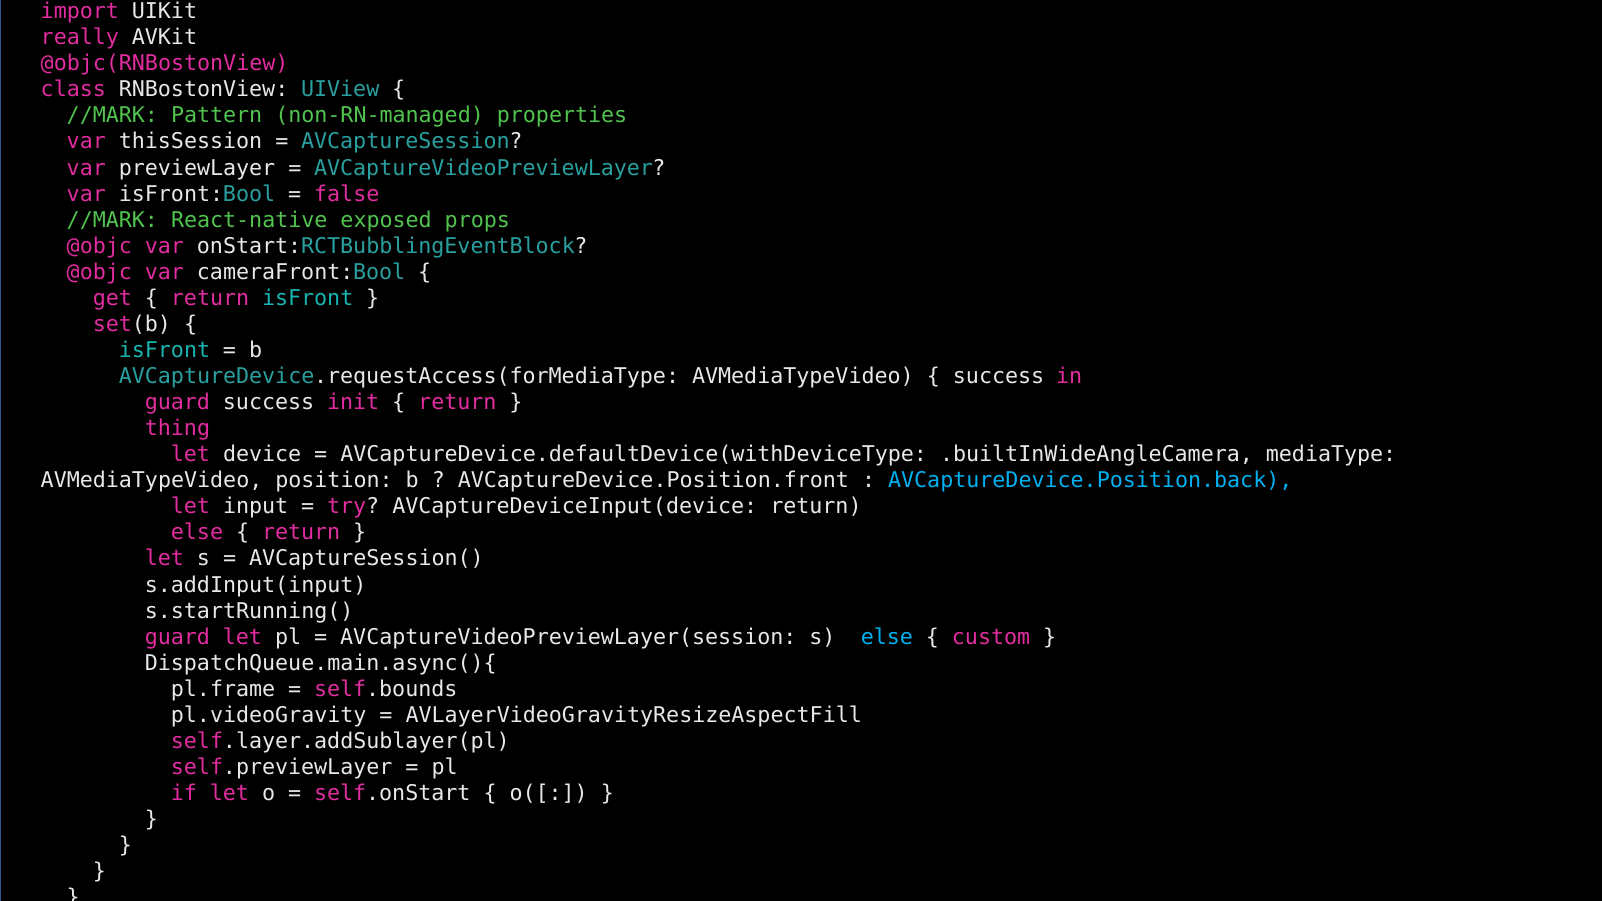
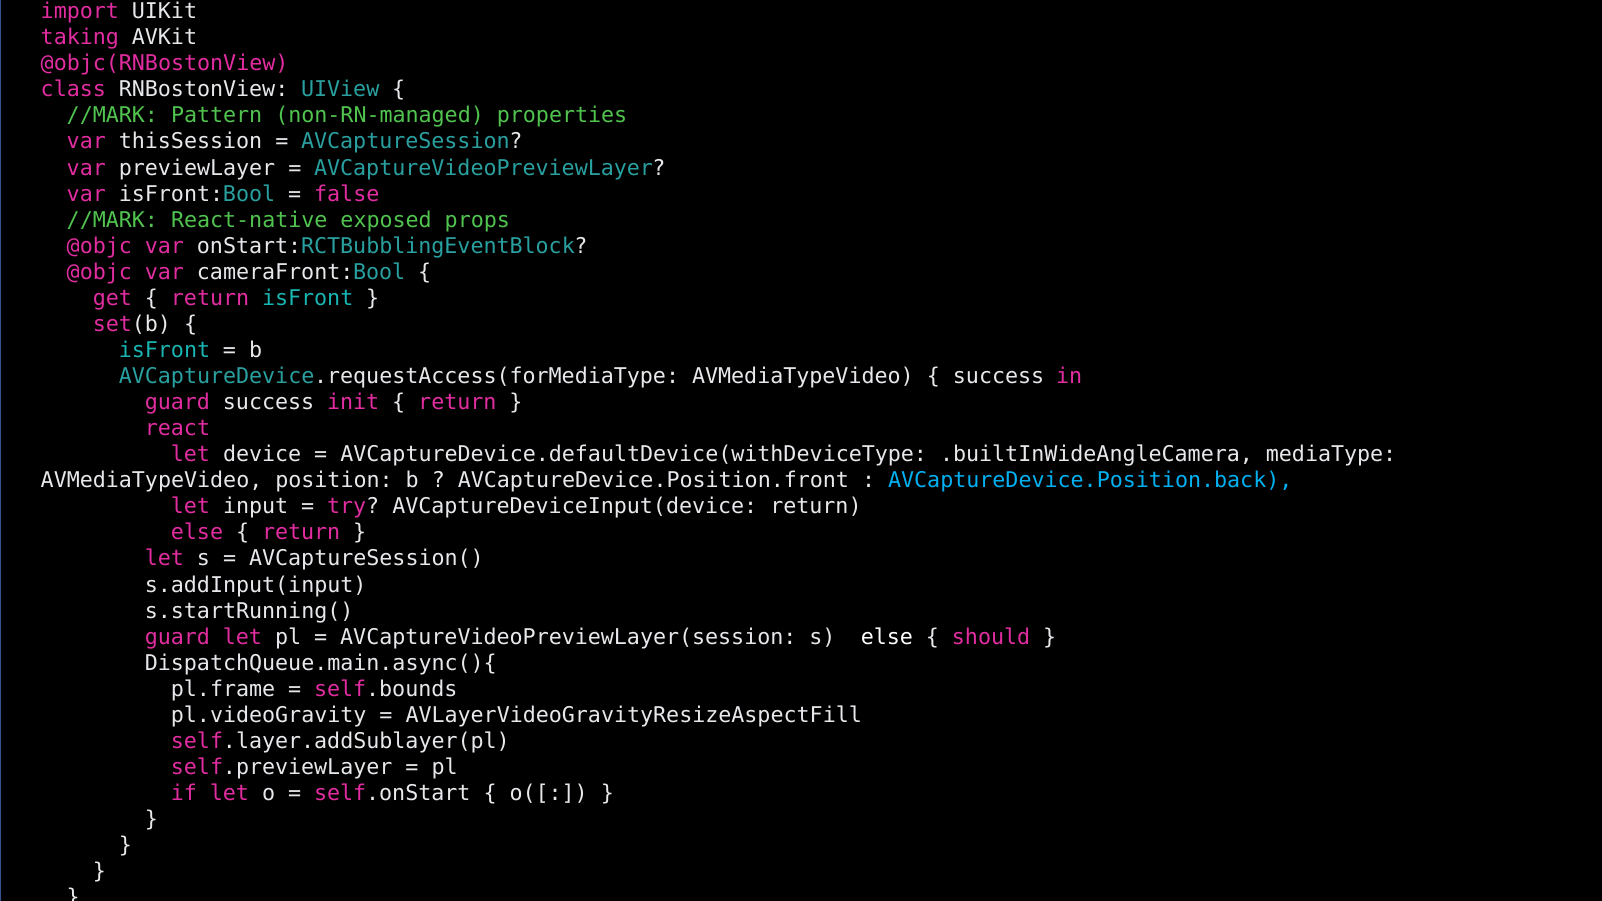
really: really -> taking (80, 38)
thing: thing -> react (177, 429)
else colour: light blue -> white (887, 637)
custom: custom -> should (991, 637)
